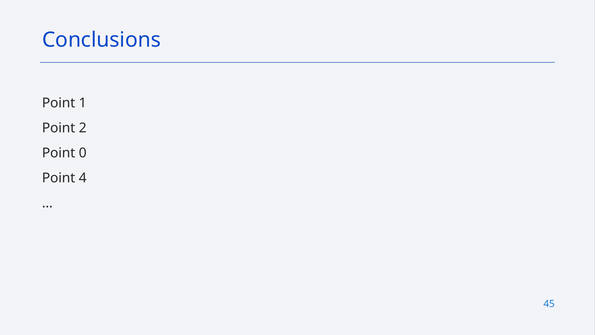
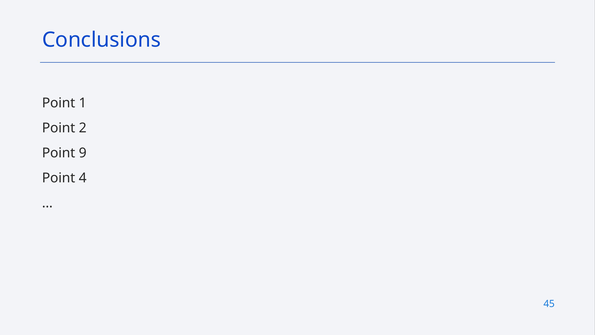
0: 0 -> 9 (83, 153)
